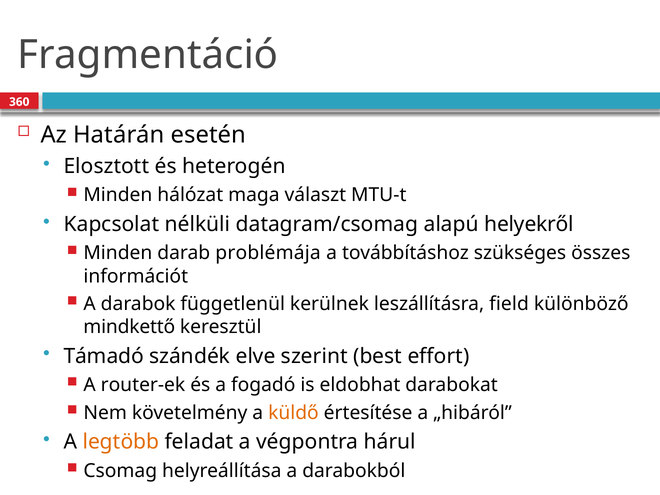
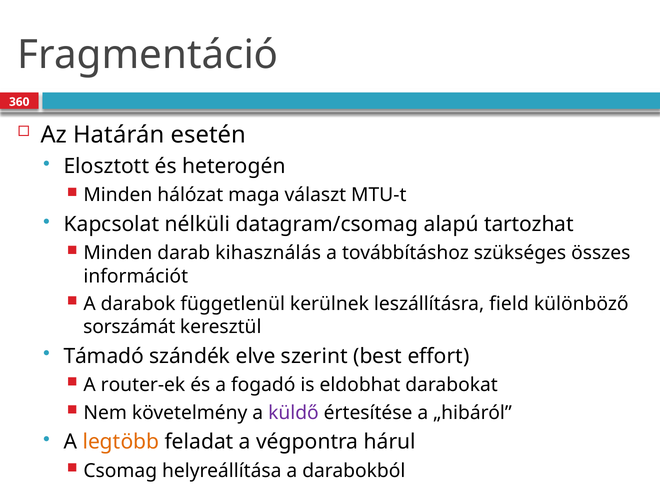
helyekről: helyekről -> tartozhat (529, 224)
problémája: problémája -> kihasználás (268, 253)
mindkettő: mindkettő -> sorszámát (129, 327)
küldő colour: orange -> purple (293, 413)
